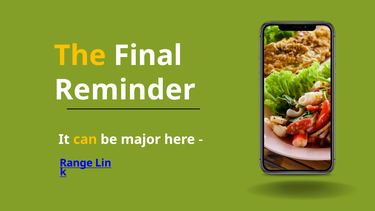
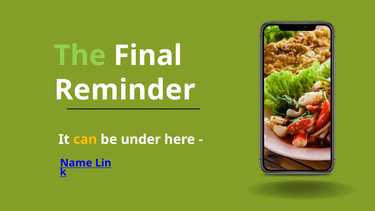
The colour: yellow -> light green (80, 56)
major: major -> under (141, 139)
Range: Range -> Name (76, 163)
